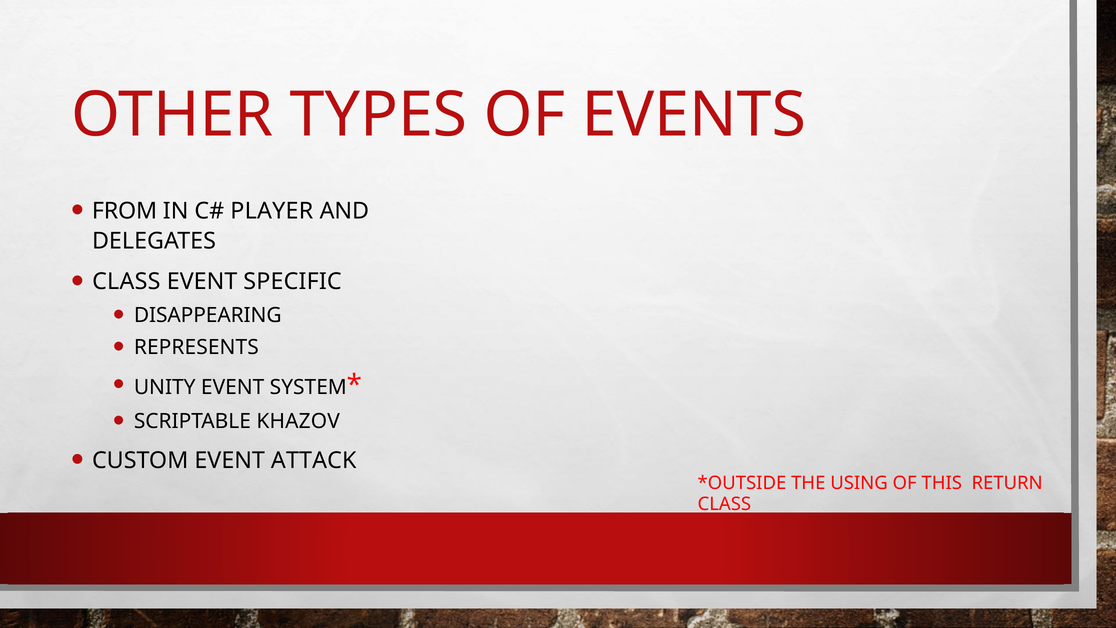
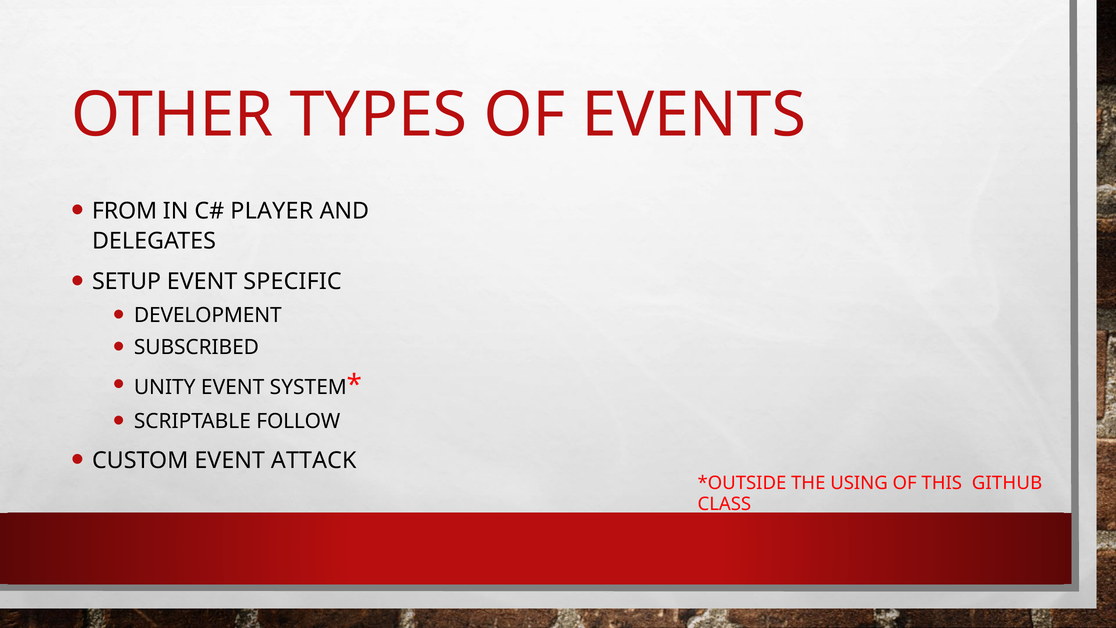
CLASS: CLASS -> SETUP (127, 282)
DISAPPEARING: DISAPPEARING -> DEVELOPMENT (208, 315)
REPRESENTS: REPRESENTS -> SUBSCRIBED (196, 347)
KHAZOV: KHAZOV -> FOLLOW (298, 421)
RETURN: RETURN -> GITHUB (1007, 483)
